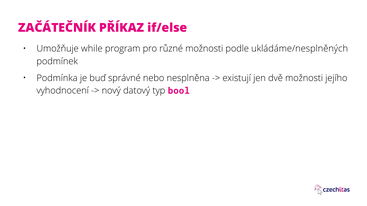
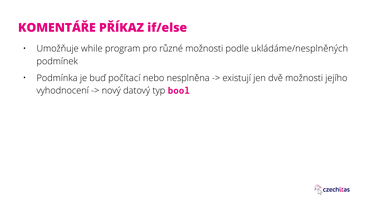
ZAČÁTEČNÍK: ZAČÁTEČNÍK -> KOMENTÁŘE (57, 28)
správné: správné -> počítací (124, 78)
